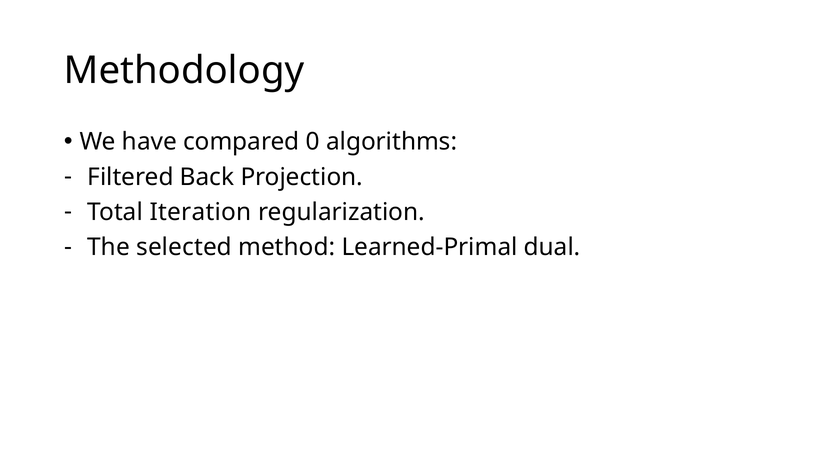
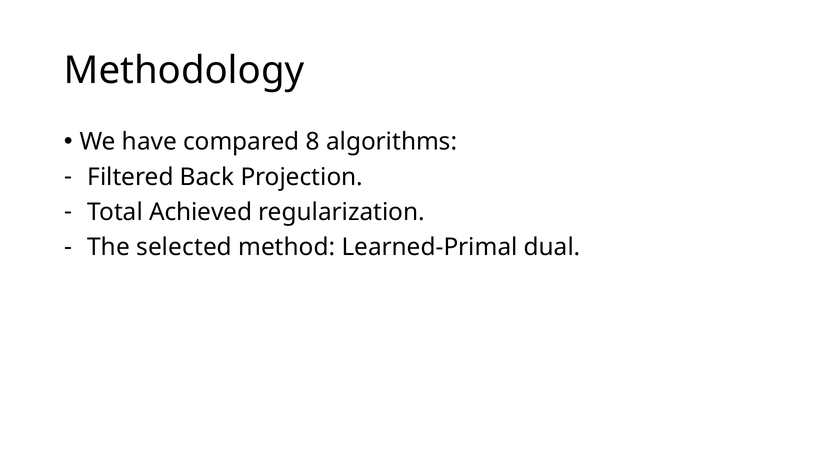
0: 0 -> 8 (313, 142)
Iteration: Iteration -> Achieved (201, 212)
